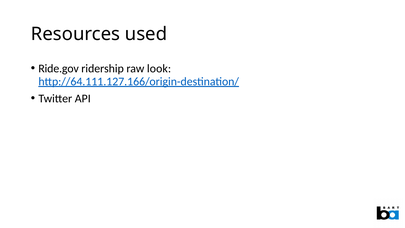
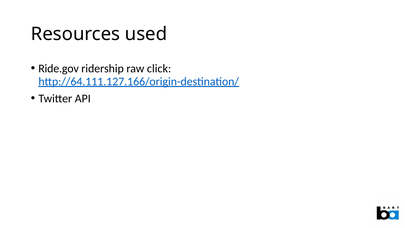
look: look -> click (159, 68)
